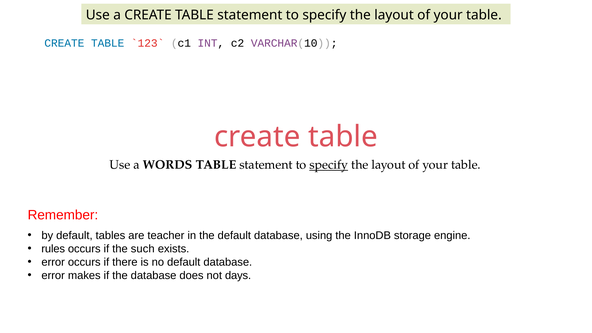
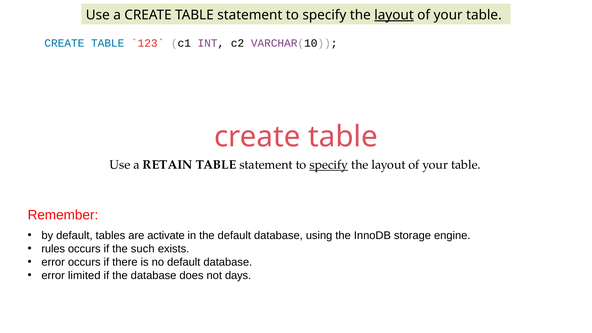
layout underline: none -> present (394, 15)
WORDS: WORDS -> RETAIN (168, 165)
teacher: teacher -> activate (166, 236)
makes: makes -> limited (84, 276)
